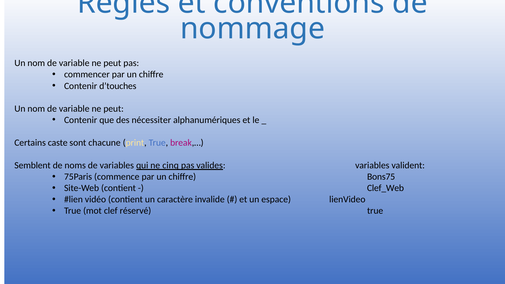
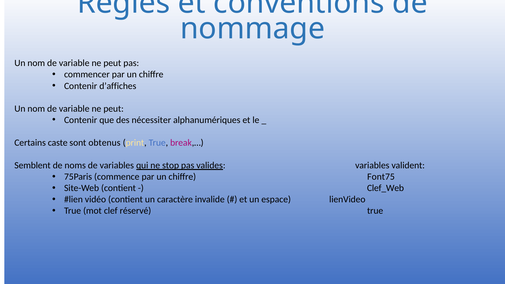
d’touches: d’touches -> d’affiches (118, 86)
chacune: chacune -> obtenus (104, 143)
cinq: cinq -> stop (171, 165)
Bons75: Bons75 -> Font75 (381, 177)
